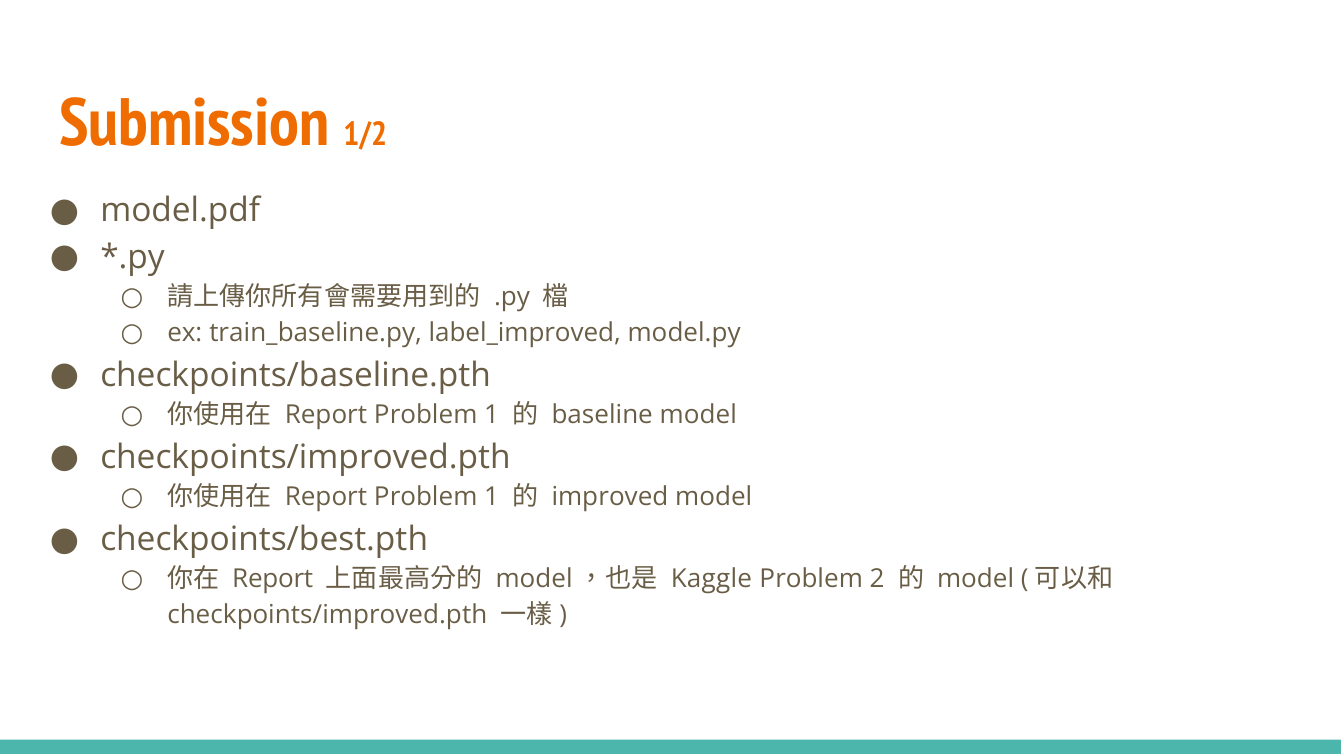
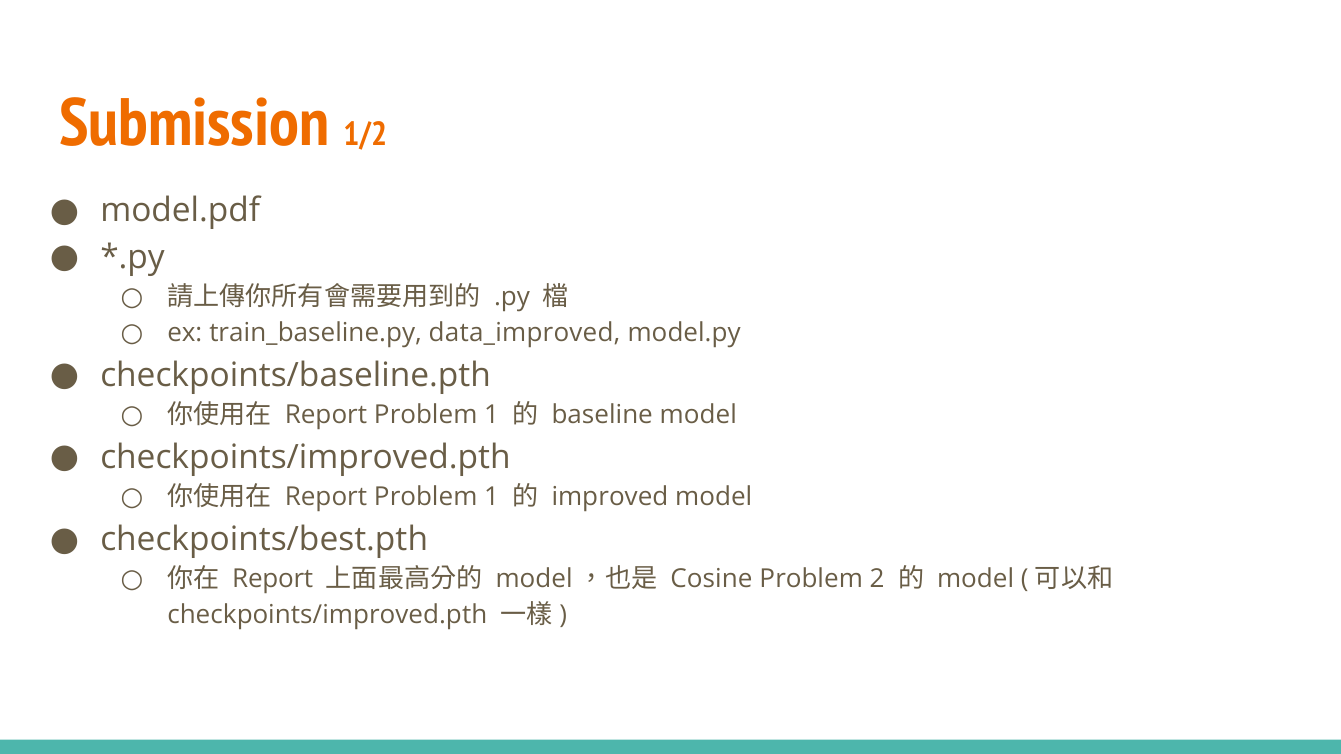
label_improved: label_improved -> data_improved (525, 333)
Kaggle: Kaggle -> Cosine (711, 580)
